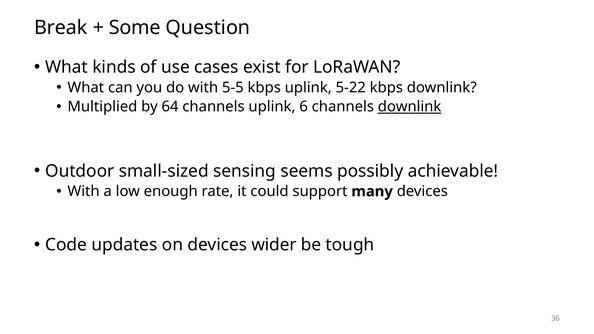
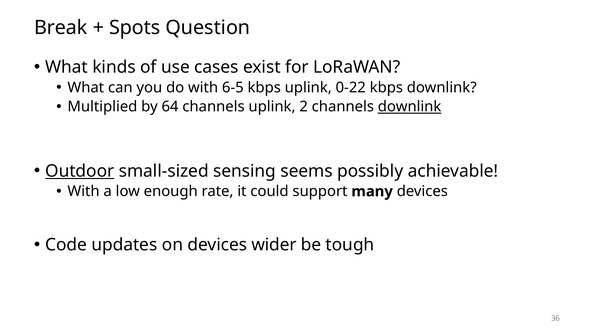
Some: Some -> Spots (135, 28)
5-5: 5-5 -> 6-5 (233, 88)
5-22: 5-22 -> 0-22 (351, 88)
6: 6 -> 2 (304, 107)
Outdoor underline: none -> present (80, 171)
